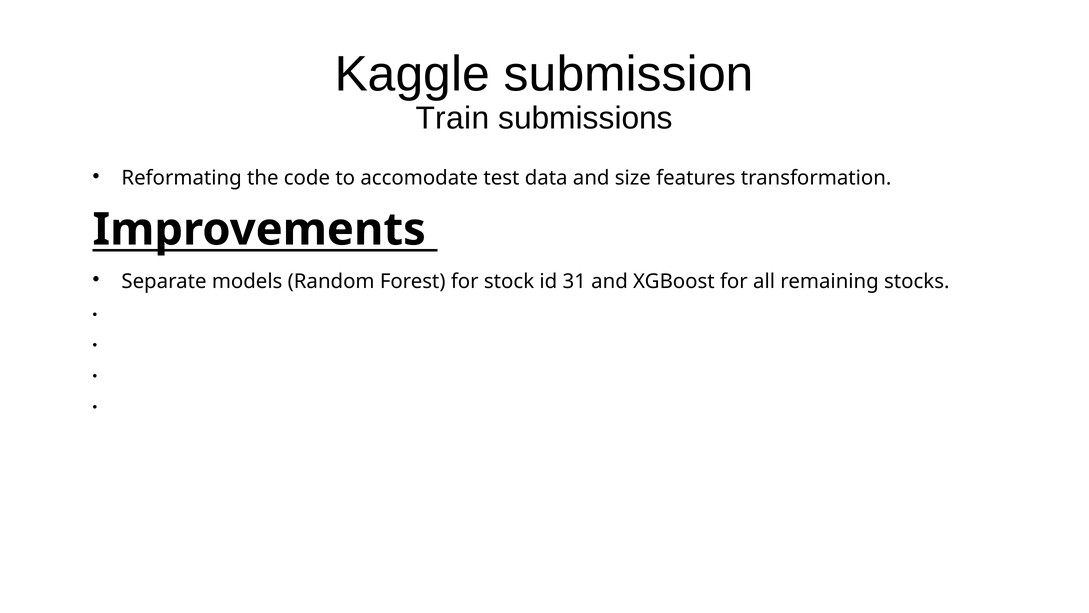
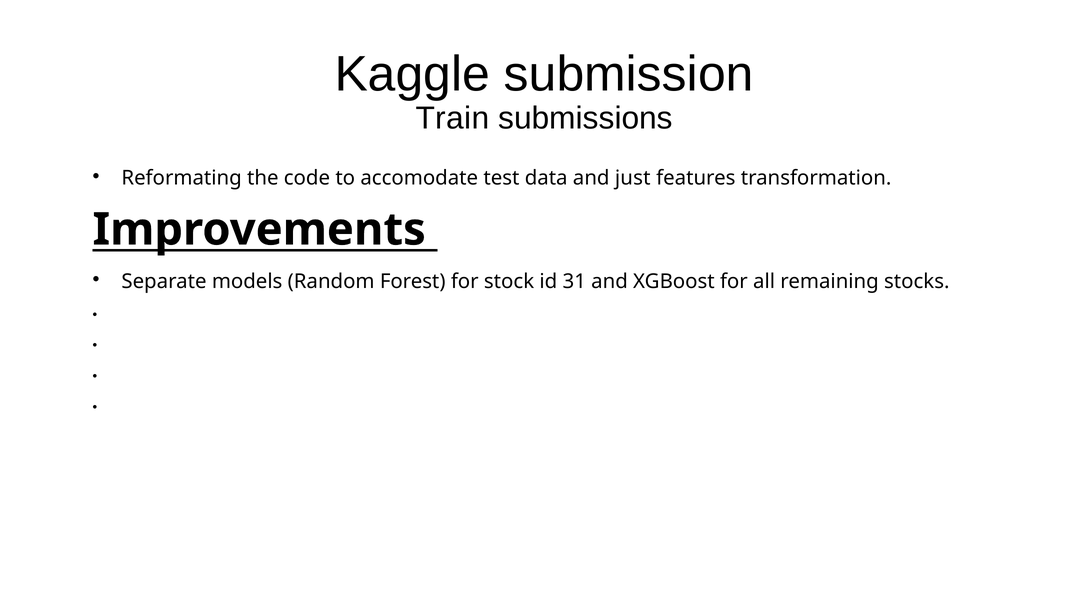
size: size -> just (633, 178)
